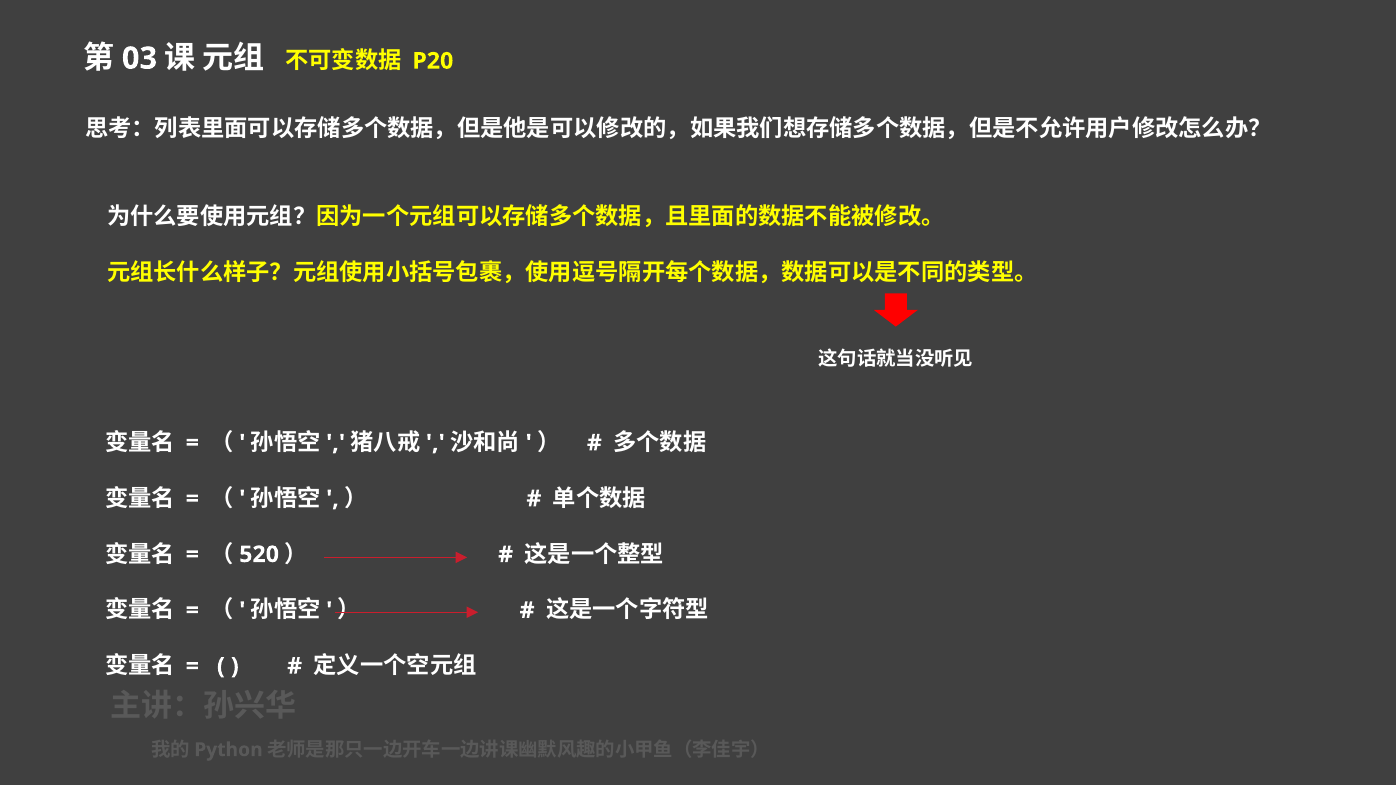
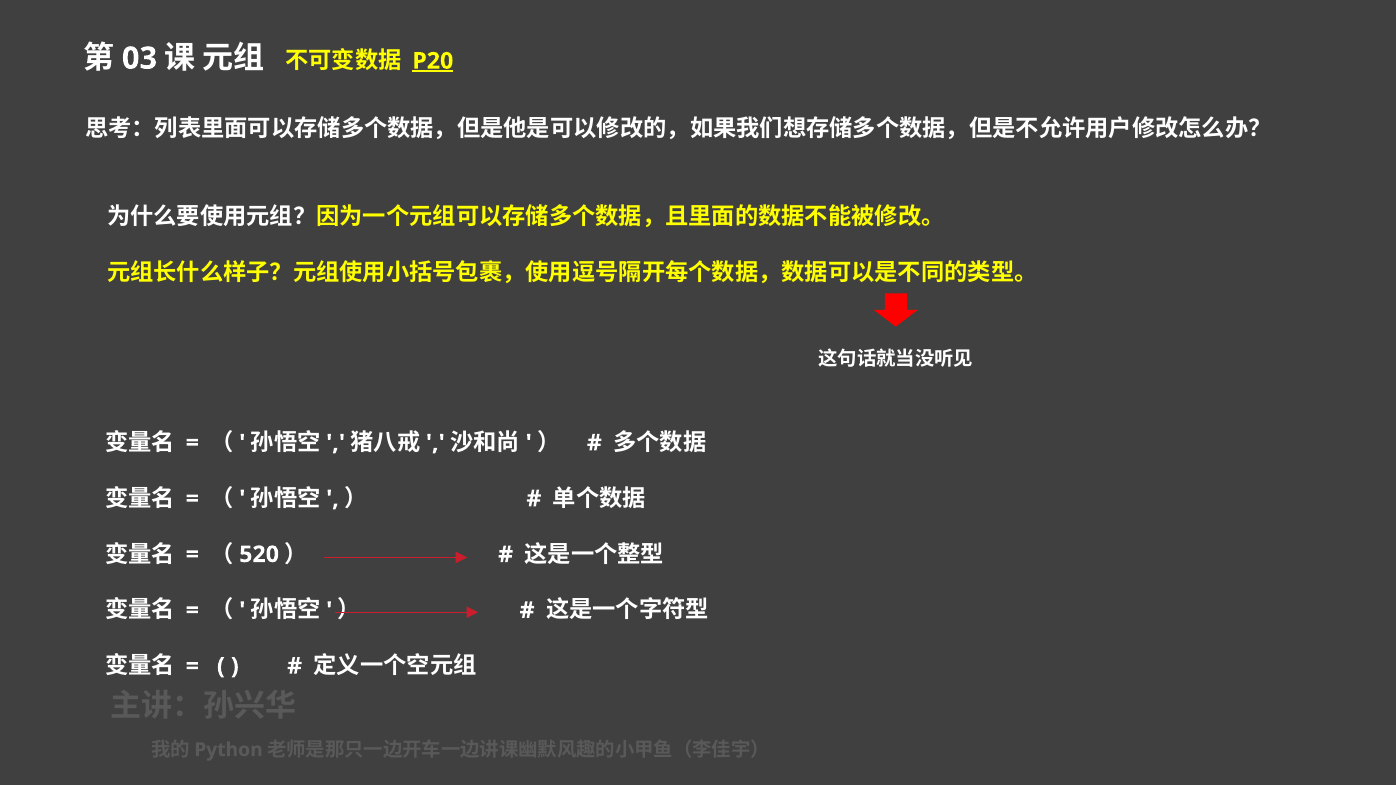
P20 underline: none -> present (433, 61)
